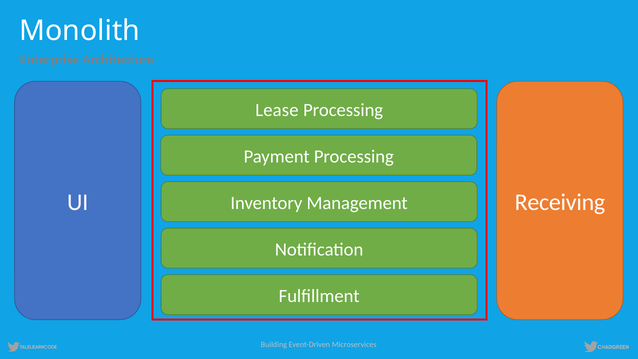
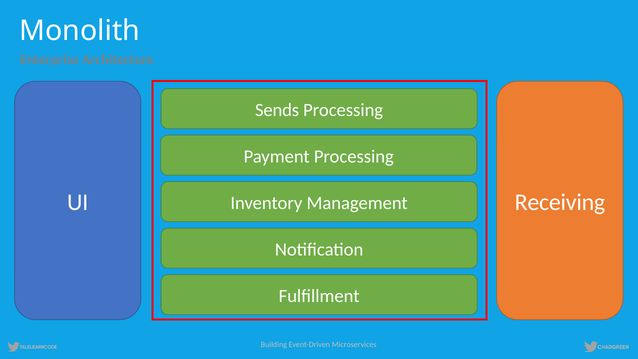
Lease: Lease -> Sends (277, 110)
